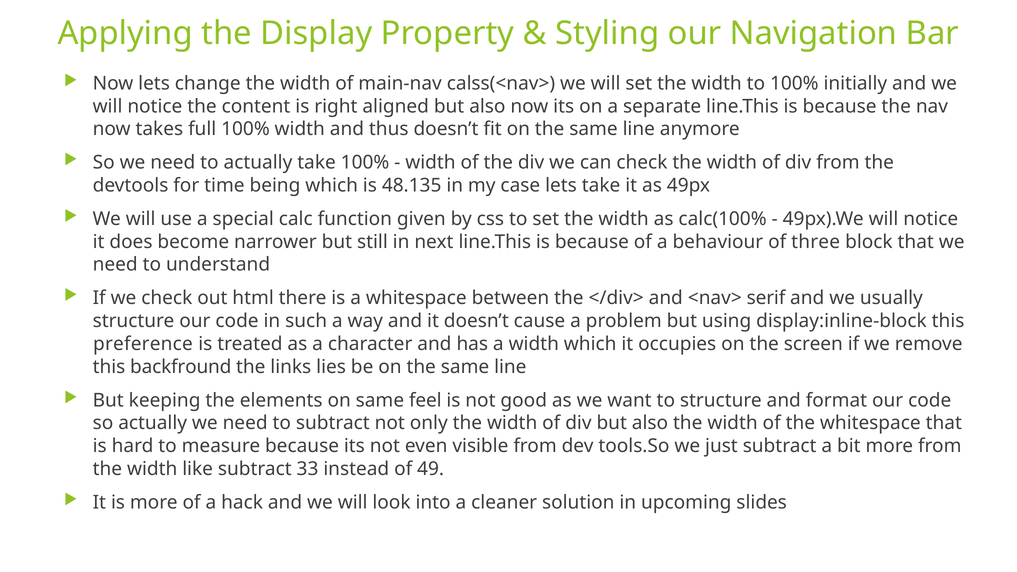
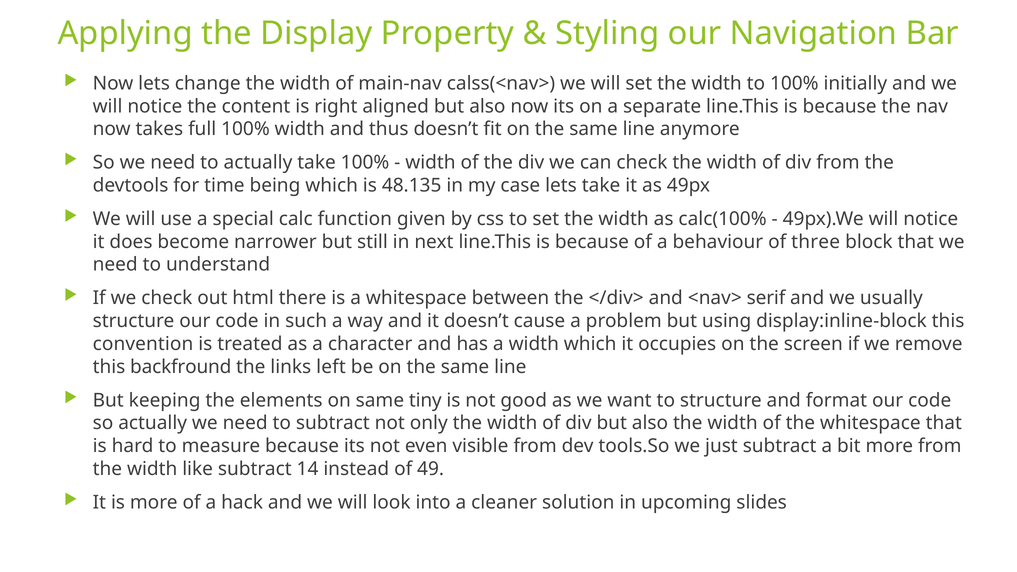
preference: preference -> convention (143, 344)
lies: lies -> left (331, 367)
feel: feel -> tiny (425, 400)
33: 33 -> 14 (308, 469)
